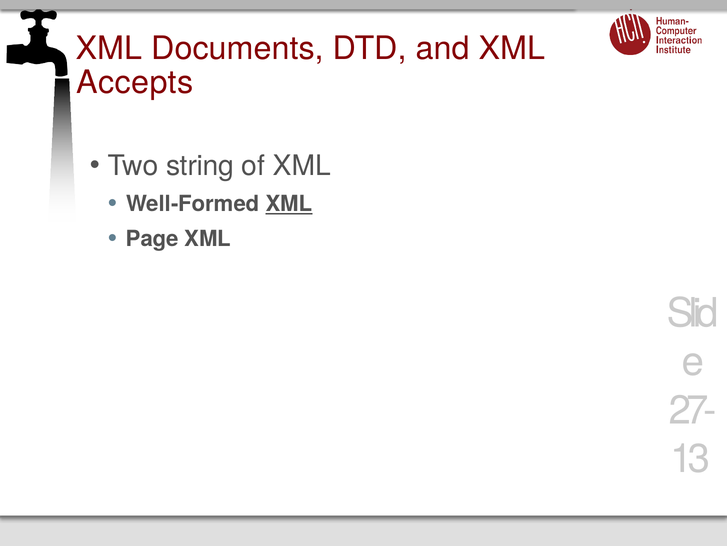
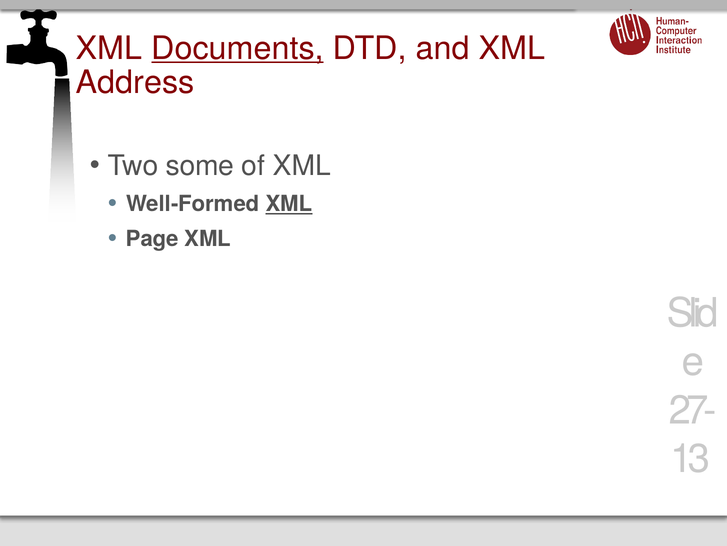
Documents underline: none -> present (237, 48)
Accepts: Accepts -> Address (135, 83)
string: string -> some (200, 166)
